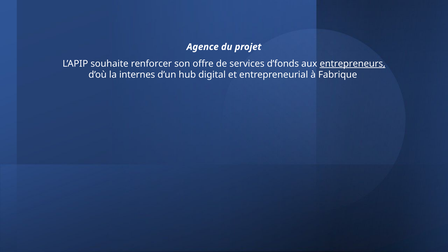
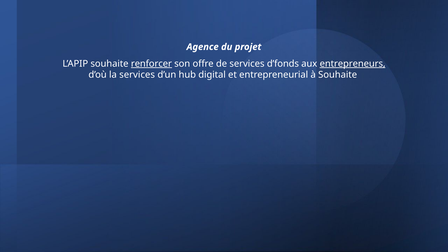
renforcer underline: none -> present (151, 64)
la internes: internes -> services (137, 75)
à Fabrique: Fabrique -> Souhaite (338, 75)
